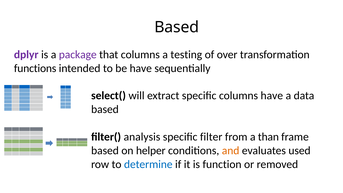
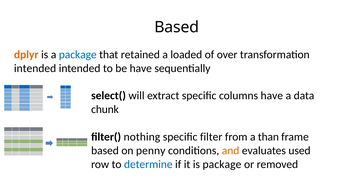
dplyr colour: purple -> orange (26, 54)
package colour: purple -> blue (78, 54)
that columns: columns -> retained (140, 54)
testing: testing -> loaded (186, 54)
functions: functions -> intended (35, 68)
based: based -> chunk (105, 109)
analysis: analysis -> nothing (142, 137)
helper: helper -> penny (151, 151)
is function: function -> package (222, 164)
